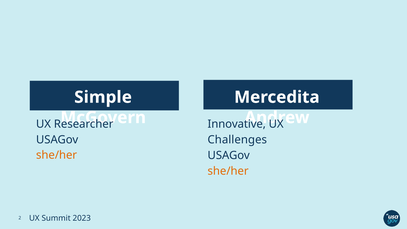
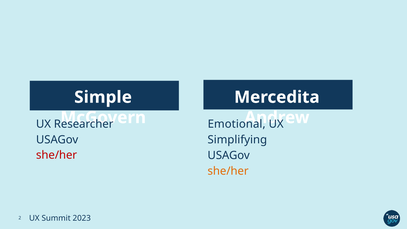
Innovative: Innovative -> Emotional (237, 124)
Challenges: Challenges -> Simplifying (237, 140)
she/her colour: orange -> red (57, 155)
